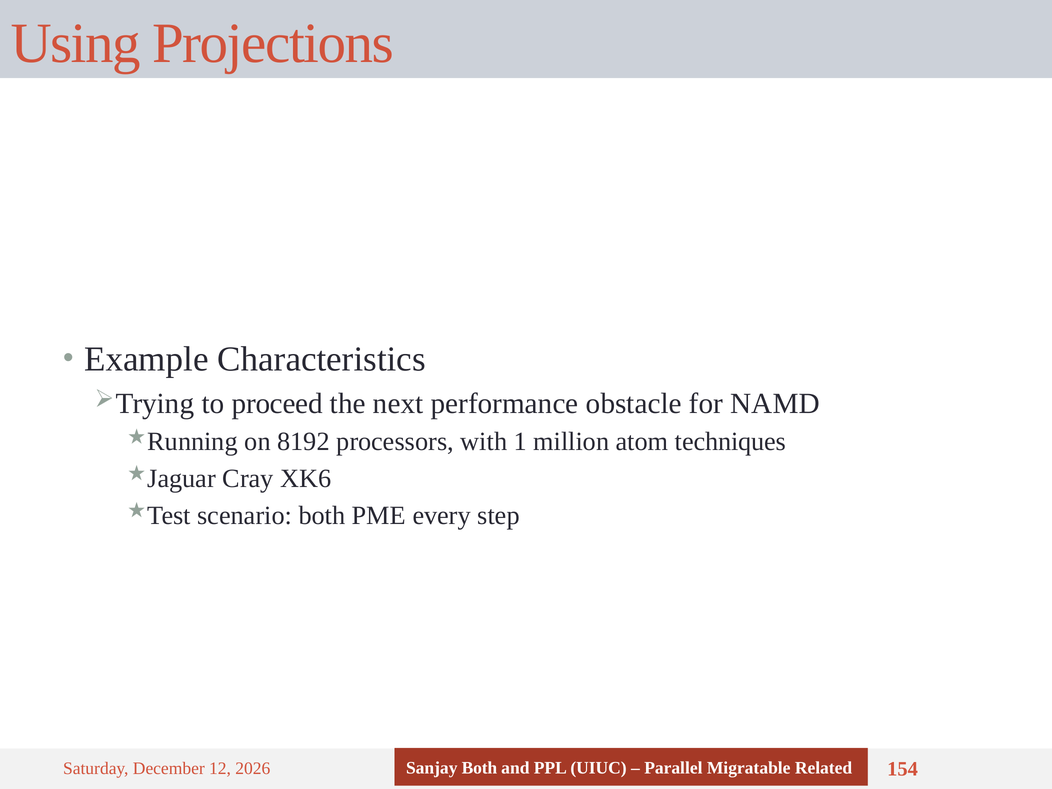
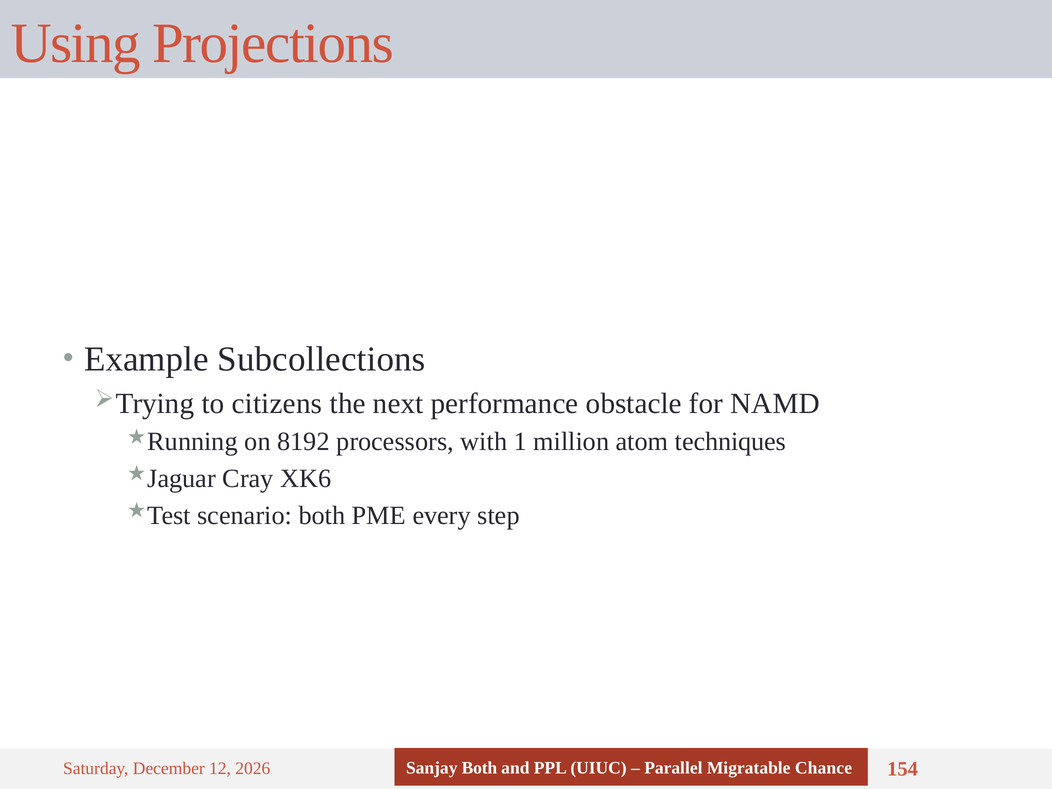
Characteristics: Characteristics -> Subcollections (321, 359)
proceed: proceed -> citizens (277, 403)
Related: Related -> Chance (823, 768)
